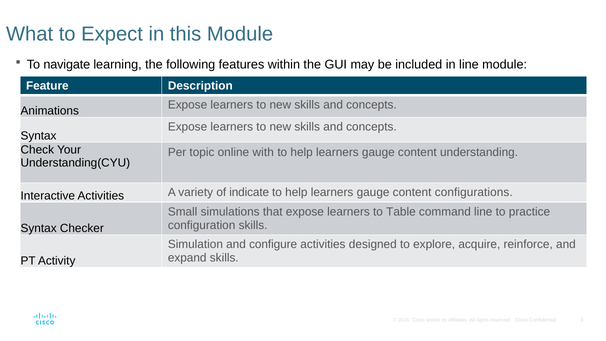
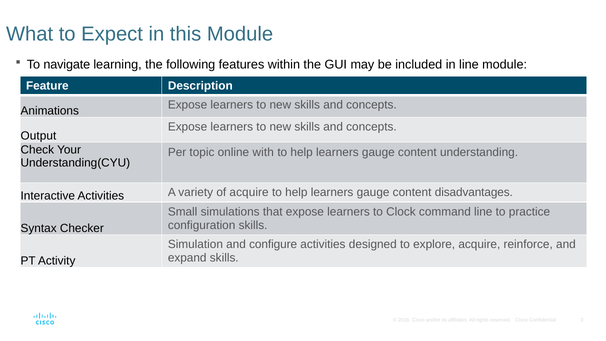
Syntax: Syntax -> Output (38, 136)
of indicate: indicate -> acquire (249, 193)
configurations: configurations -> disadvantages (474, 193)
Table: Table -> Clock (401, 212)
